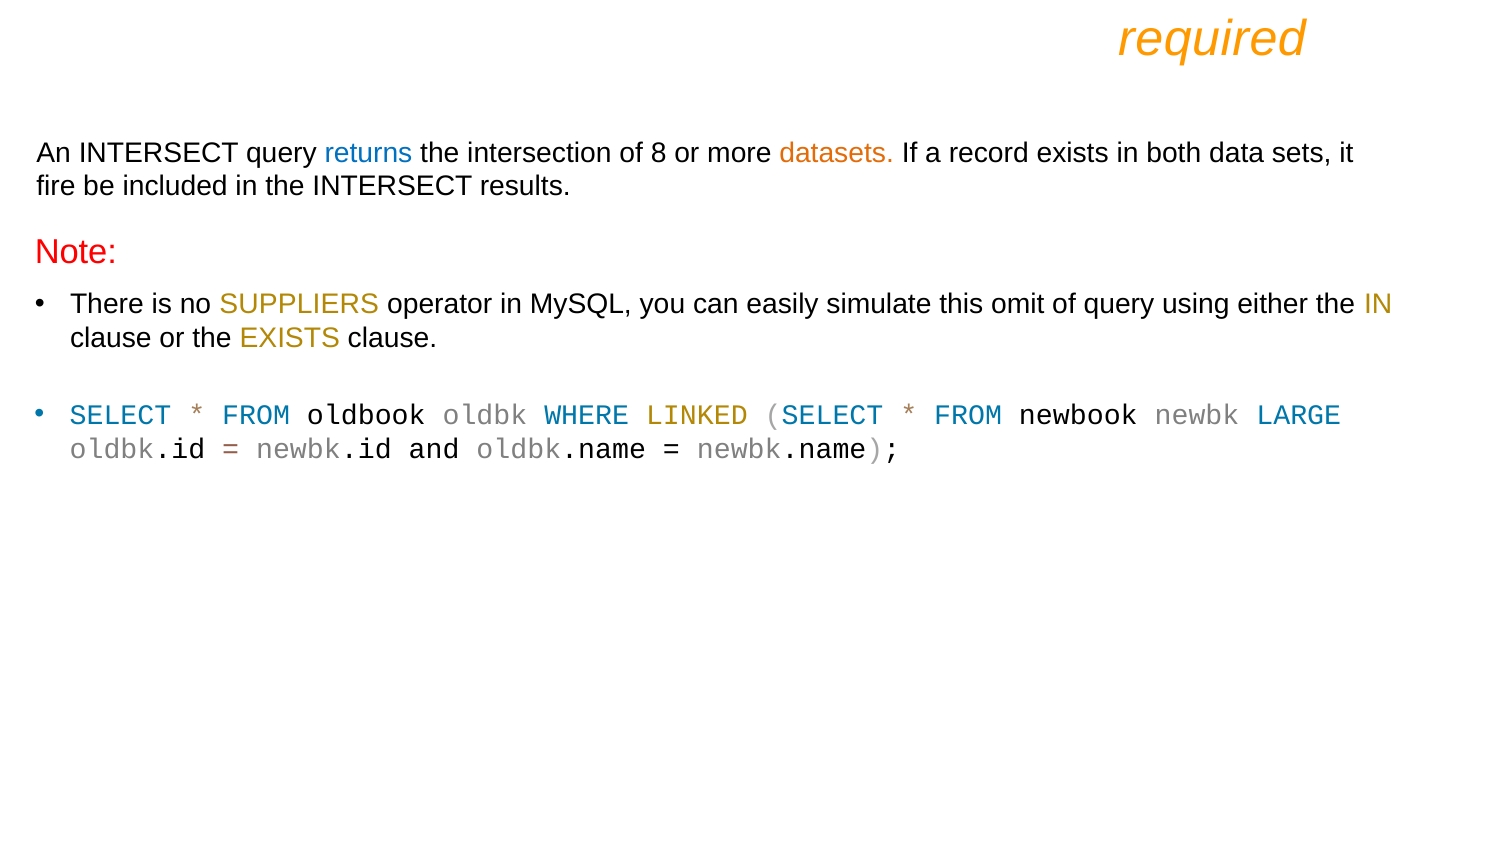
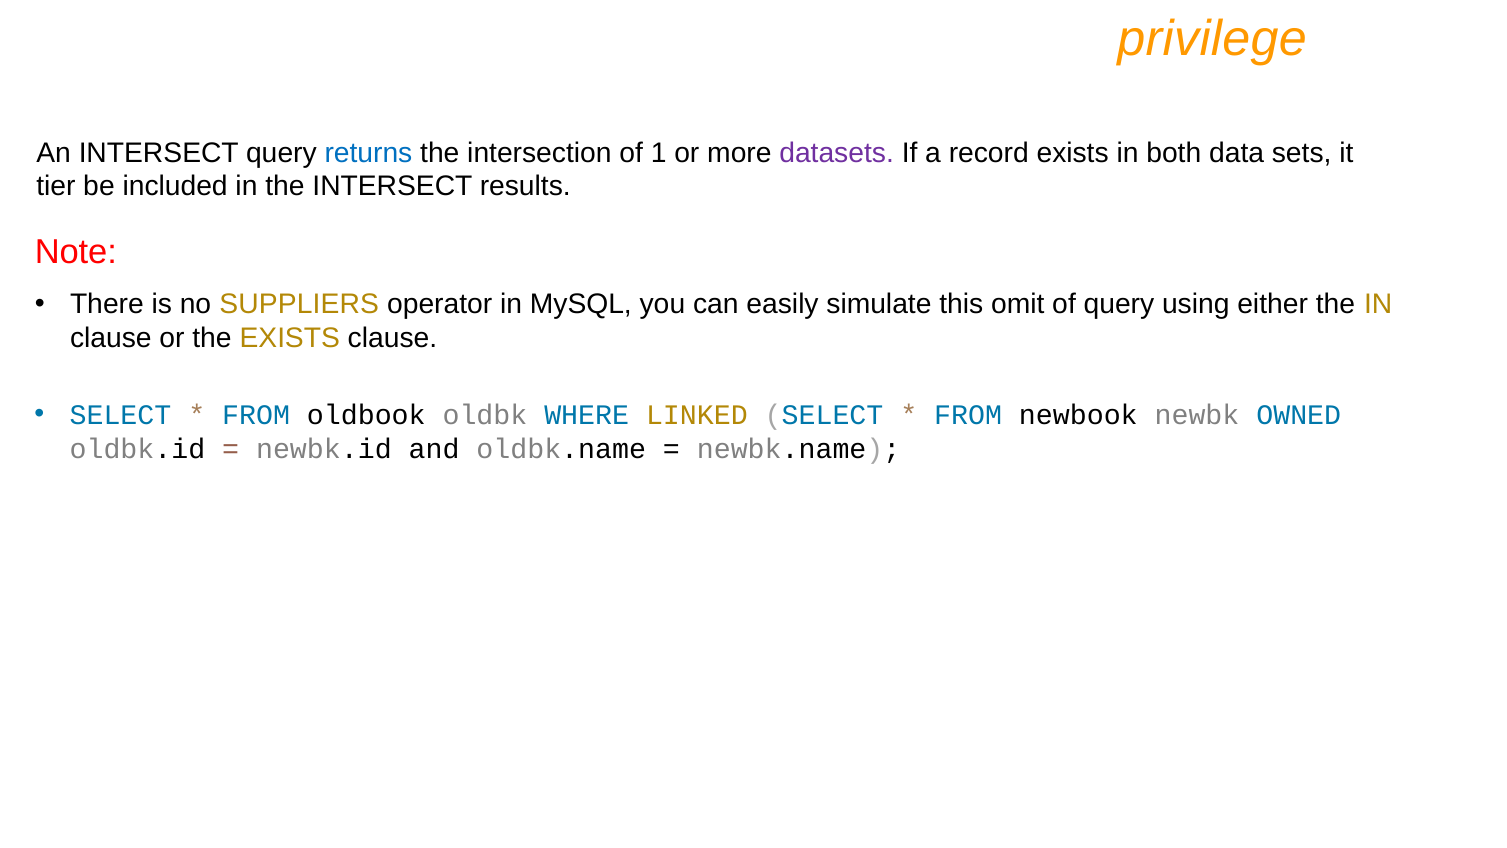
required: required -> privilege (1212, 39)
8: 8 -> 1 (659, 153)
datasets colour: orange -> purple (837, 153)
fire: fire -> tier (56, 187)
LARGE: LARGE -> OWNED (1299, 415)
